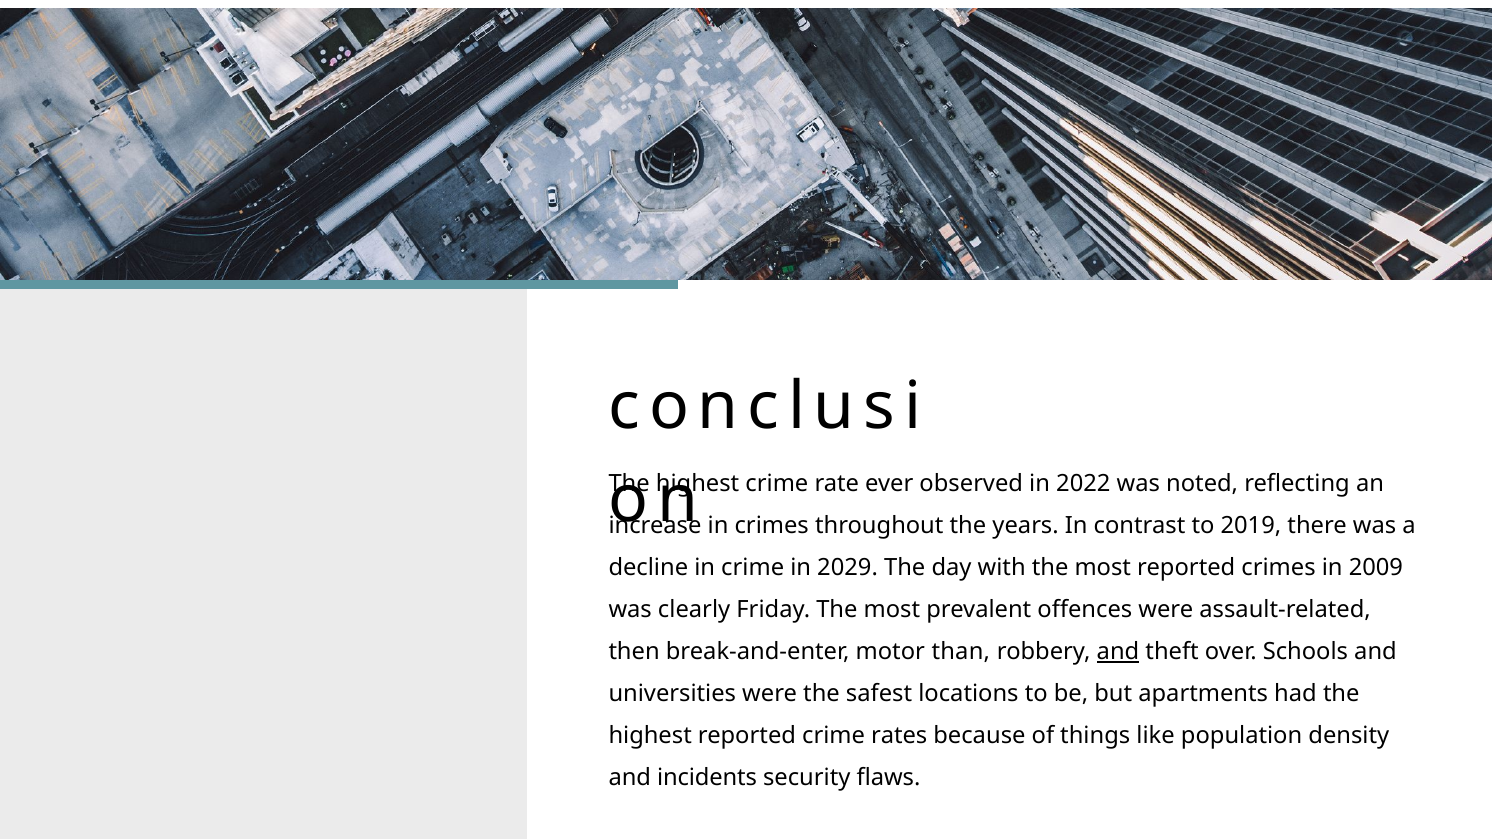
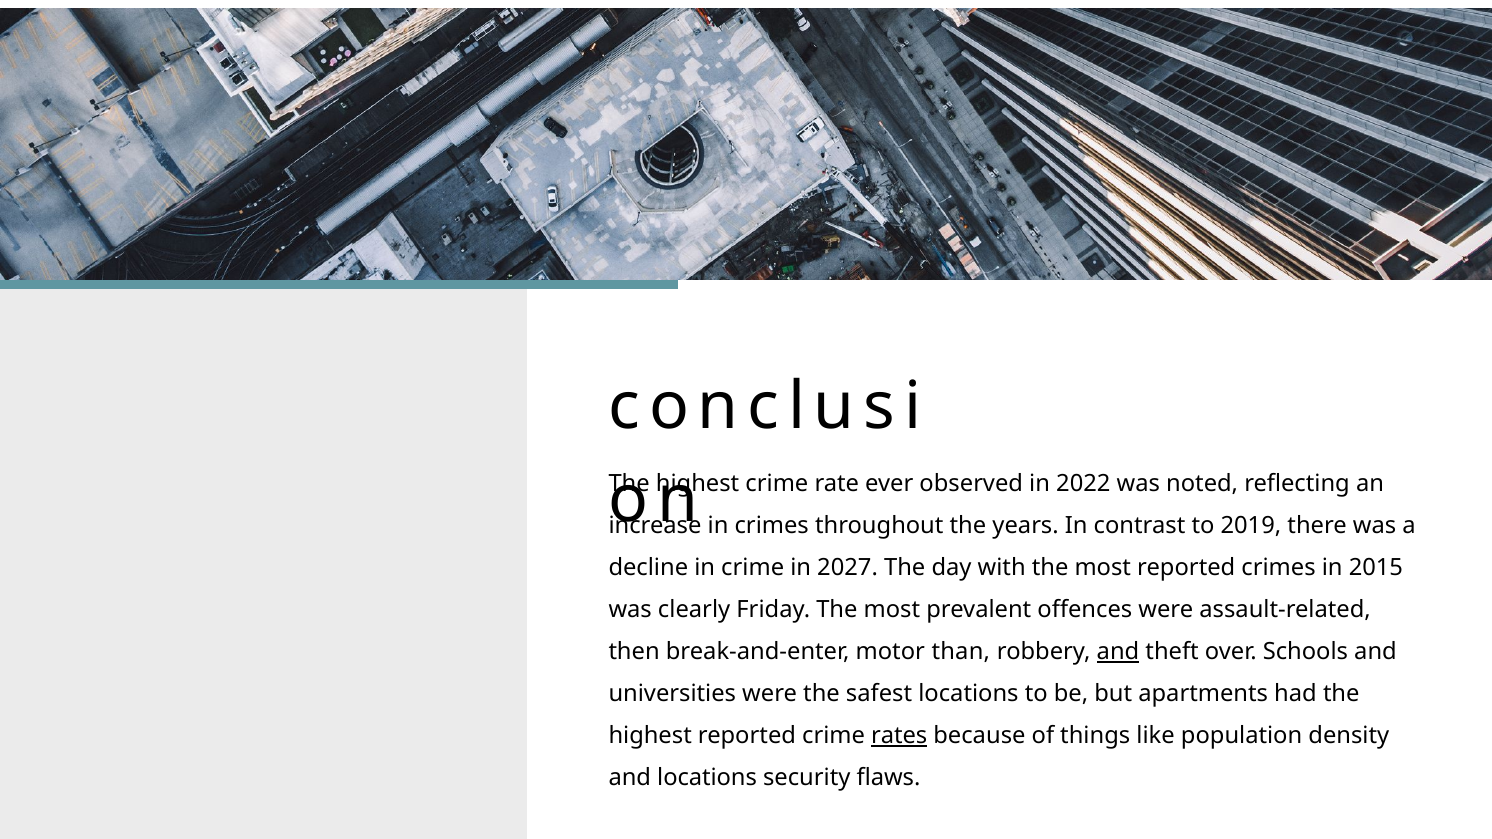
2029: 2029 -> 2027 (848, 568)
2009: 2009 -> 2015 (1376, 568)
rates underline: none -> present (899, 736)
and incidents: incidents -> locations (707, 778)
